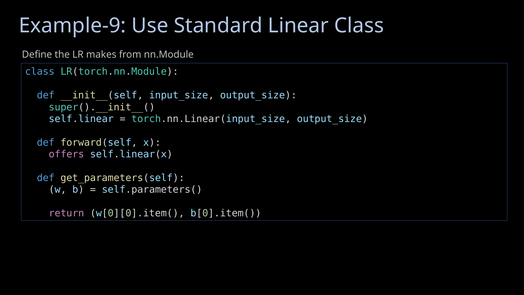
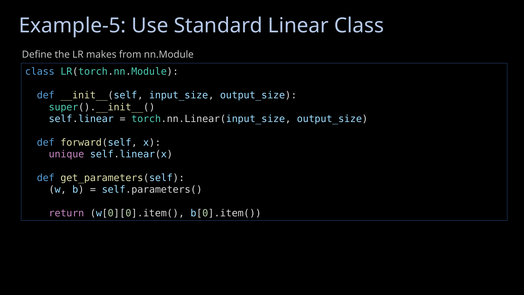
Example-9: Example-9 -> Example-5 (72, 26)
offers: offers -> unique (66, 154)
